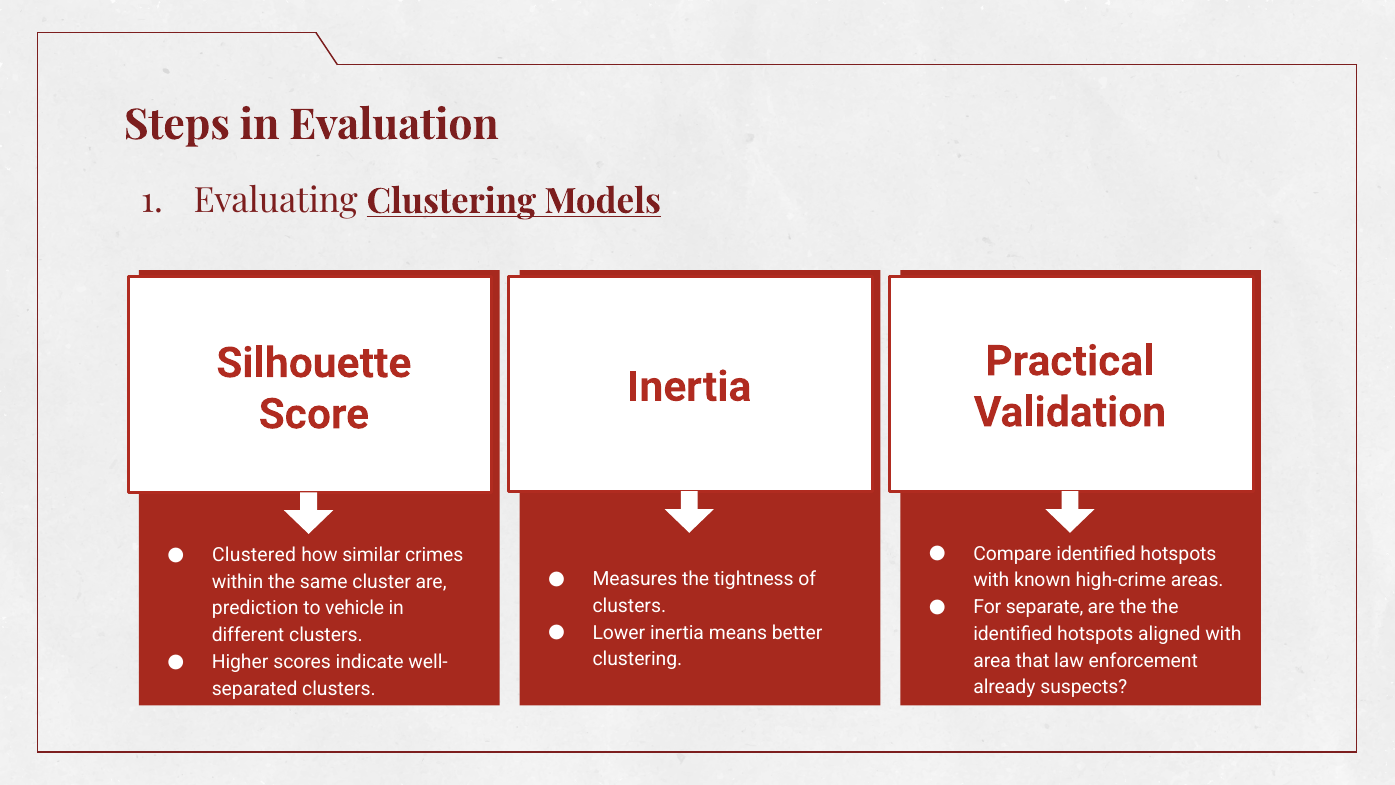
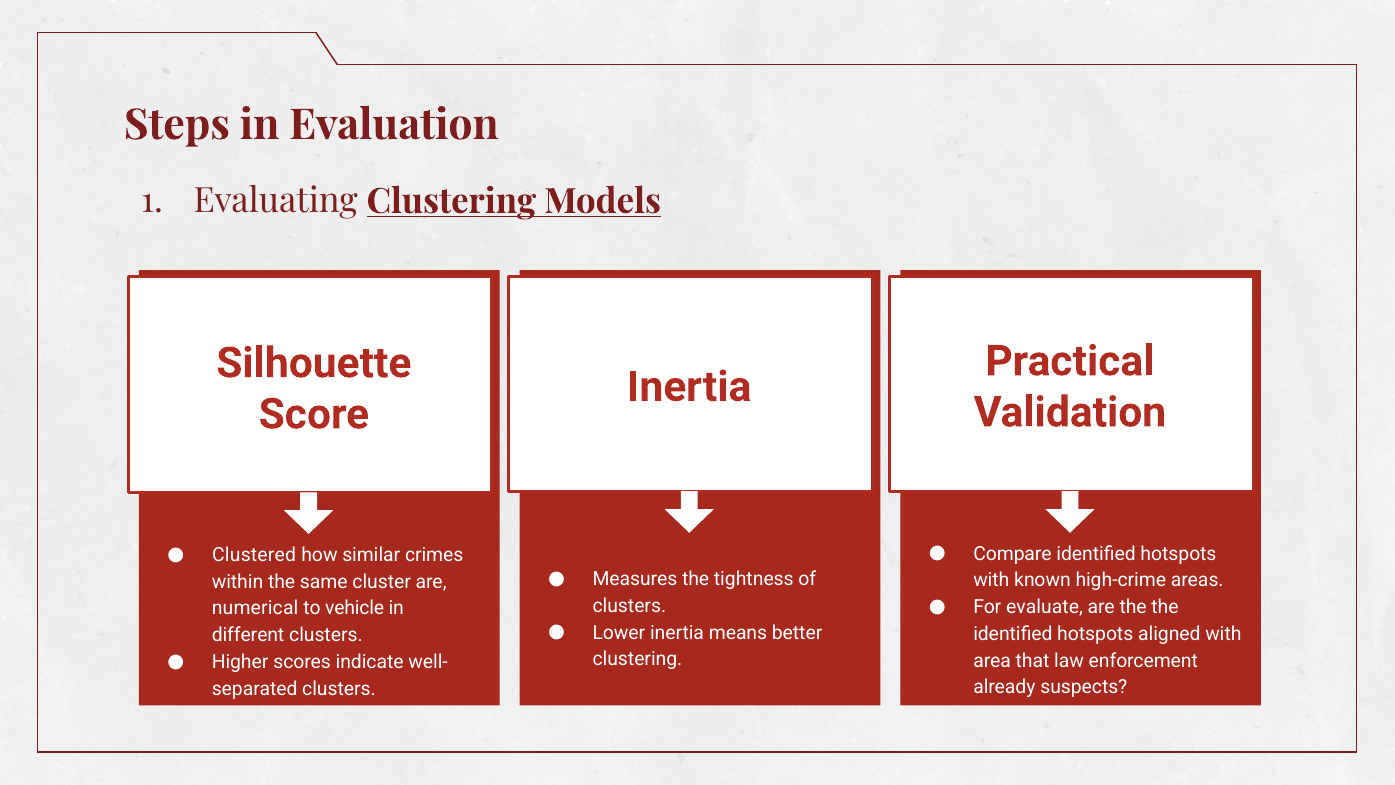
separate: separate -> evaluate (1044, 607)
prediction: prediction -> numerical (255, 608)
